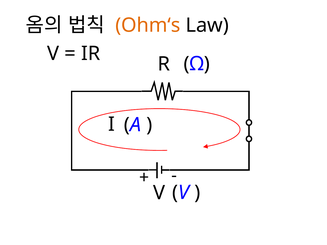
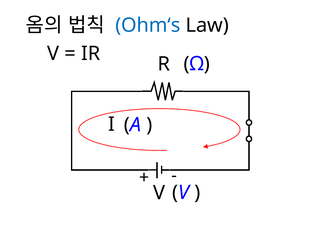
Ohm‘s colour: orange -> blue (148, 25)
